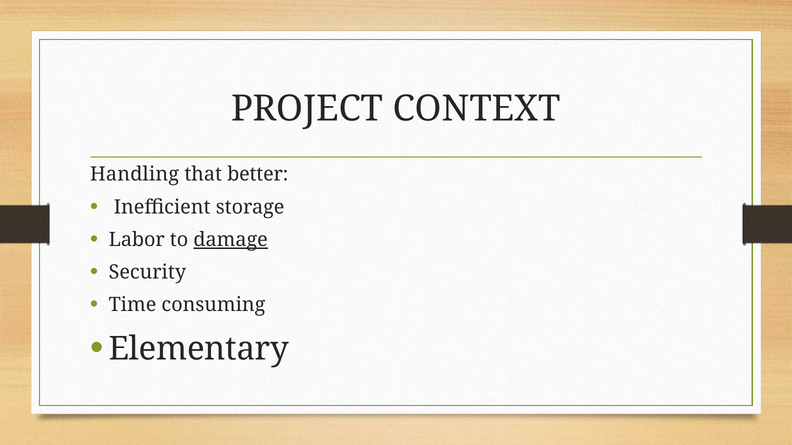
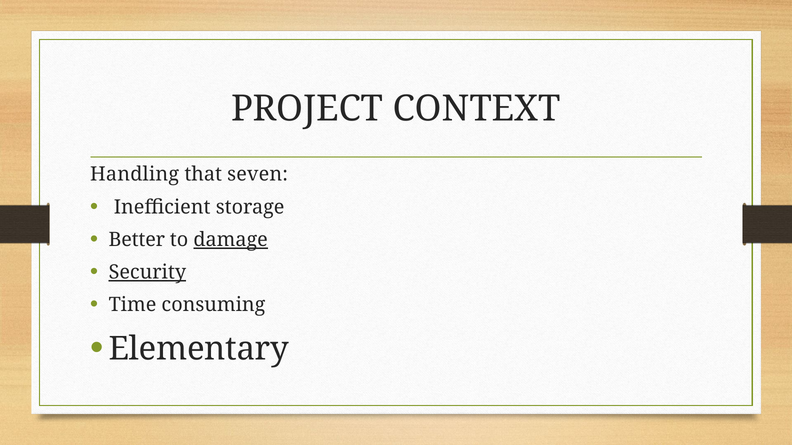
better: better -> seven (258, 175)
Labor: Labor -> Better (137, 240)
Security underline: none -> present (147, 273)
